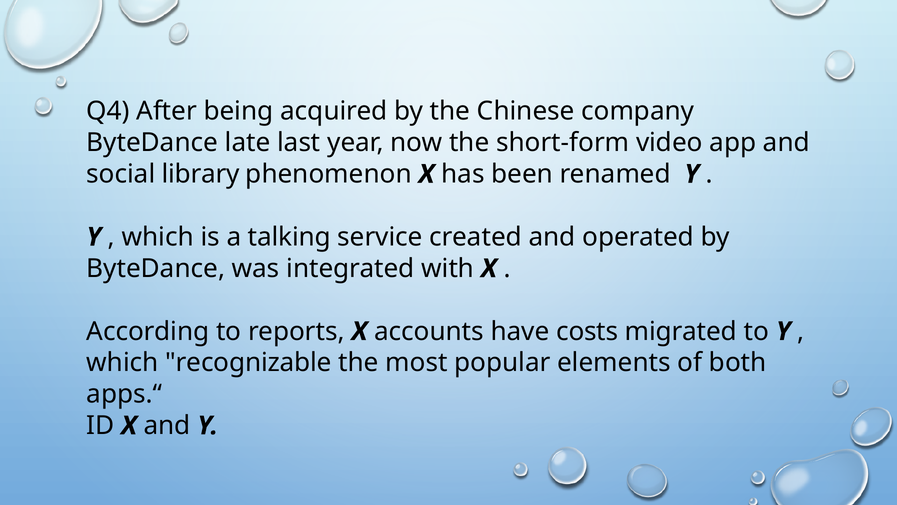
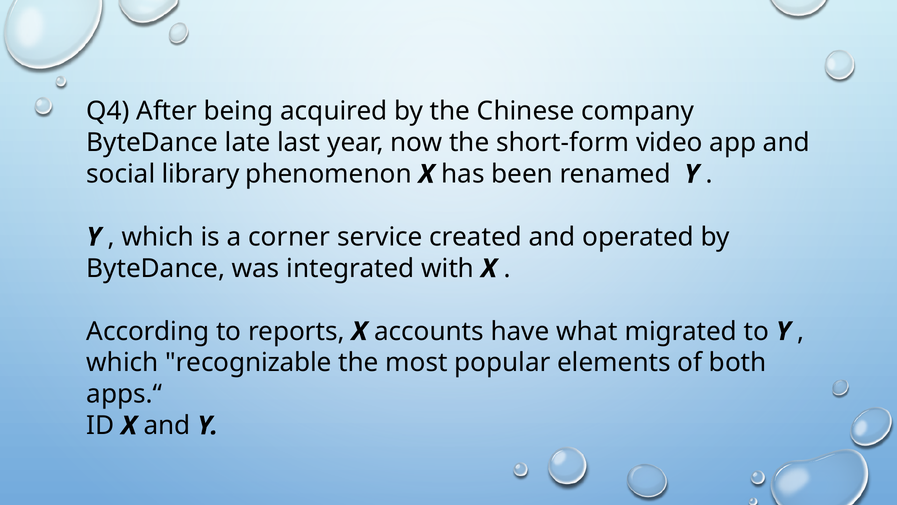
talking: talking -> corner (289, 237)
costs: costs -> what (587, 331)
